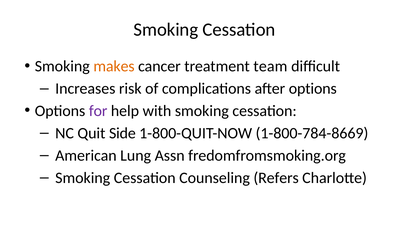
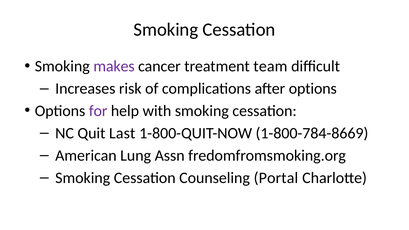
makes colour: orange -> purple (114, 66)
Side: Side -> Last (122, 133)
Refers: Refers -> Portal (276, 178)
